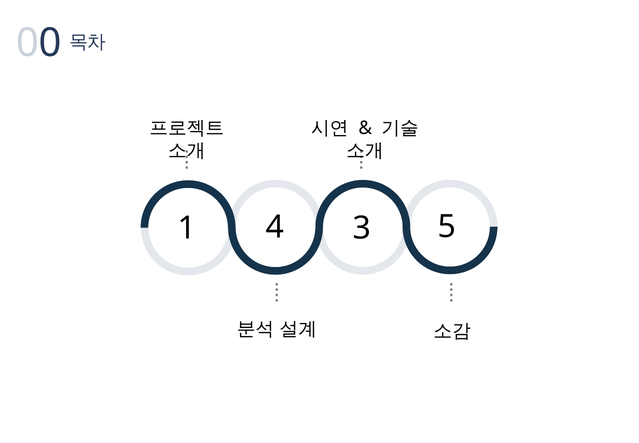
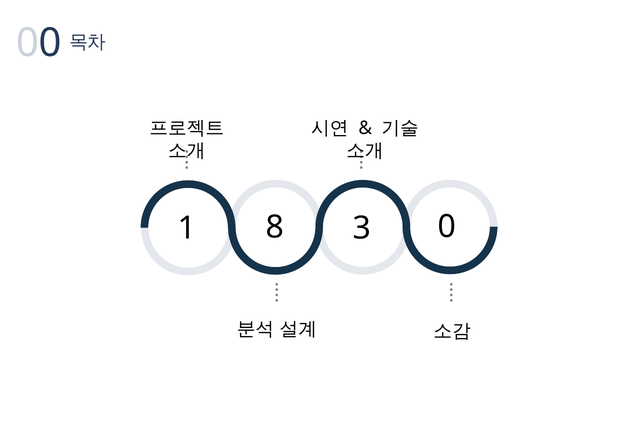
4: 4 -> 8 (275, 227)
5: 5 -> 0 (447, 226)
